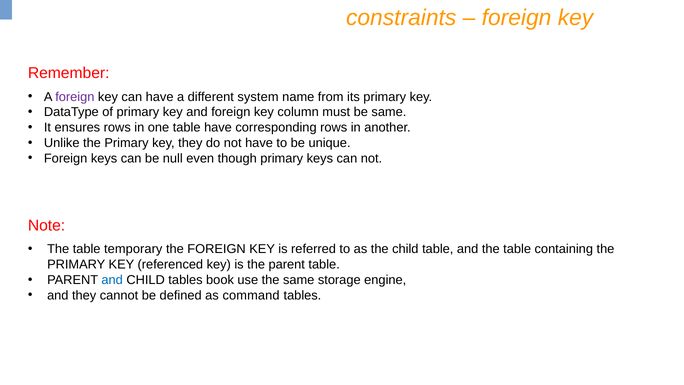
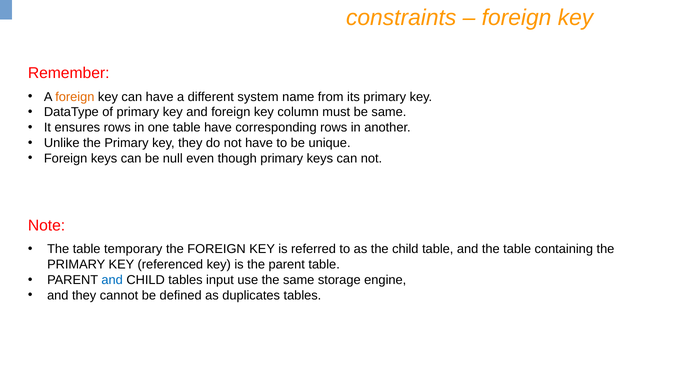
foreign colour: purple -> orange (75, 97)
book: book -> input (220, 280)
command: command -> duplicates (251, 295)
